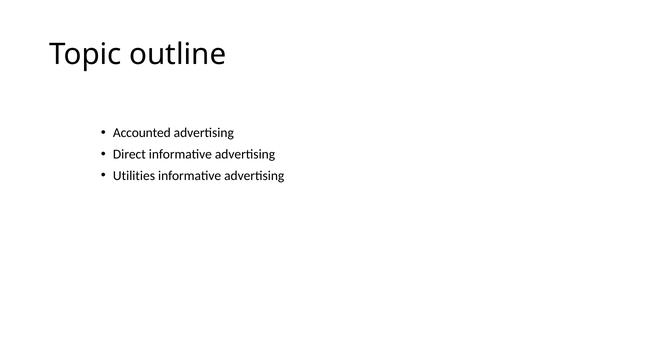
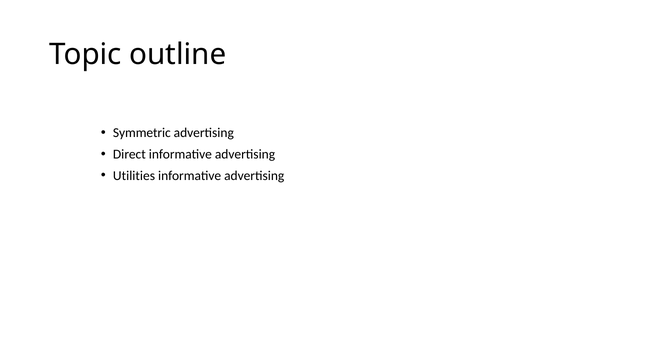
Accounted: Accounted -> Symmetric (142, 133)
